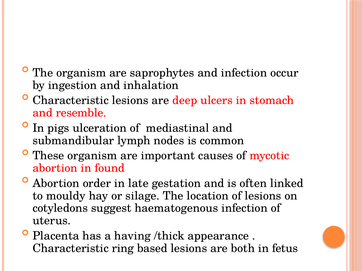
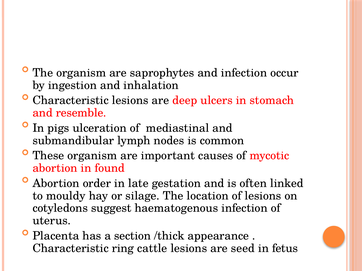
having: having -> section (133, 236)
based: based -> cattle (152, 249)
both: both -> seed (243, 249)
